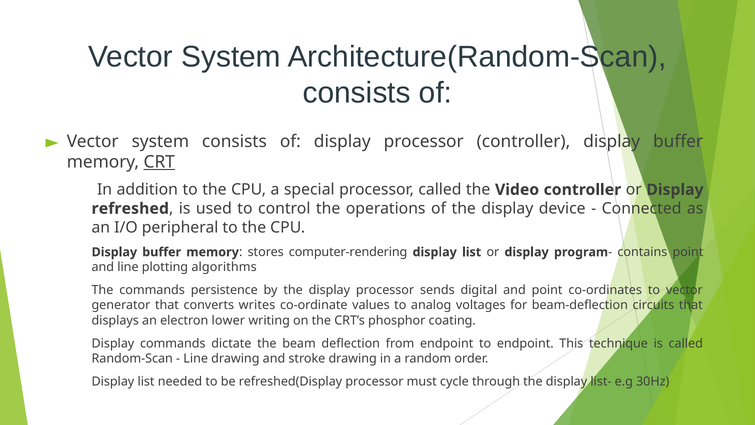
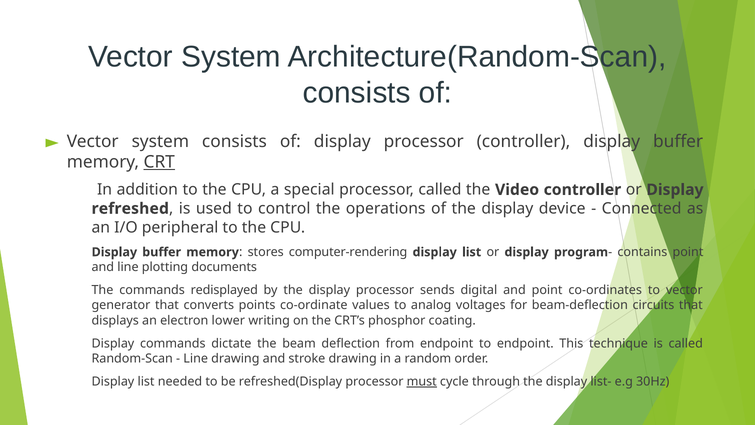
algorithms: algorithms -> documents (224, 267)
persistence: persistence -> redisplayed (224, 290)
writes: writes -> points (257, 305)
must underline: none -> present (422, 381)
